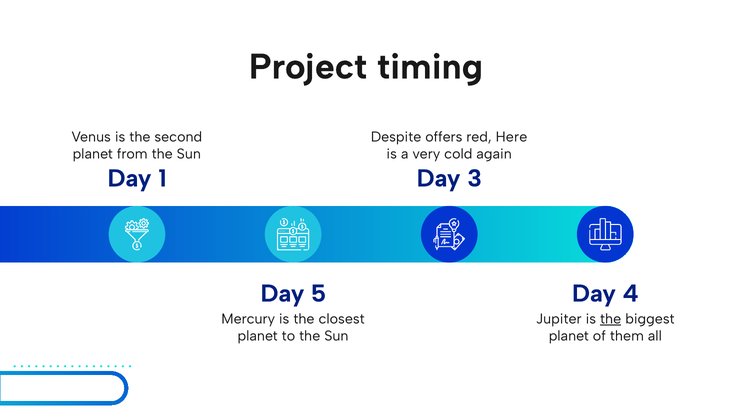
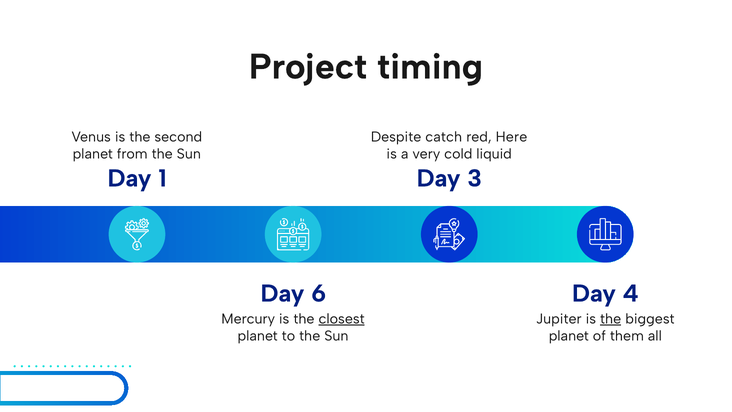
offers: offers -> catch (444, 137)
again: again -> liquid (494, 154)
5: 5 -> 6 (319, 293)
closest underline: none -> present (342, 319)
